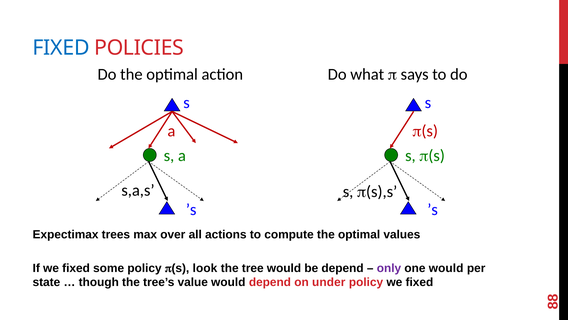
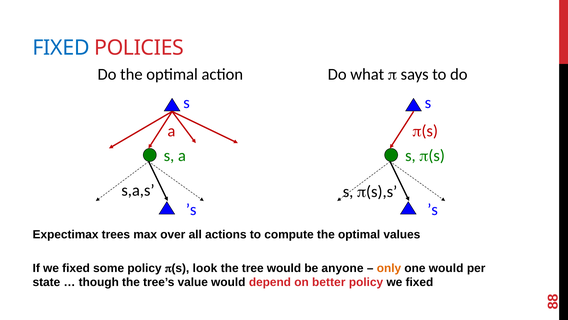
be depend: depend -> anyone (342, 268)
only colour: purple -> orange (389, 268)
under: under -> better (329, 282)
